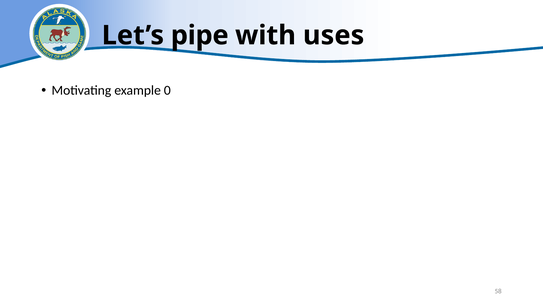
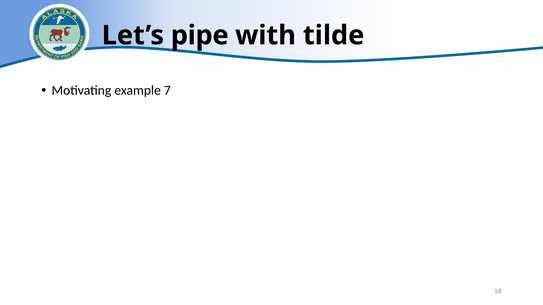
uses: uses -> tilde (334, 35)
0: 0 -> 7 (167, 91)
